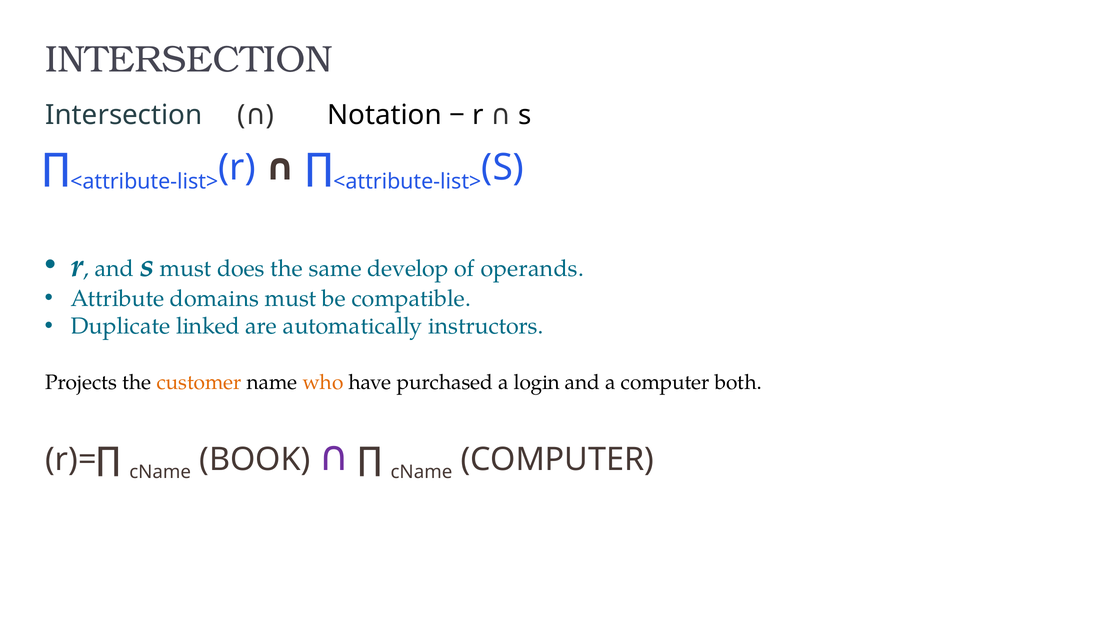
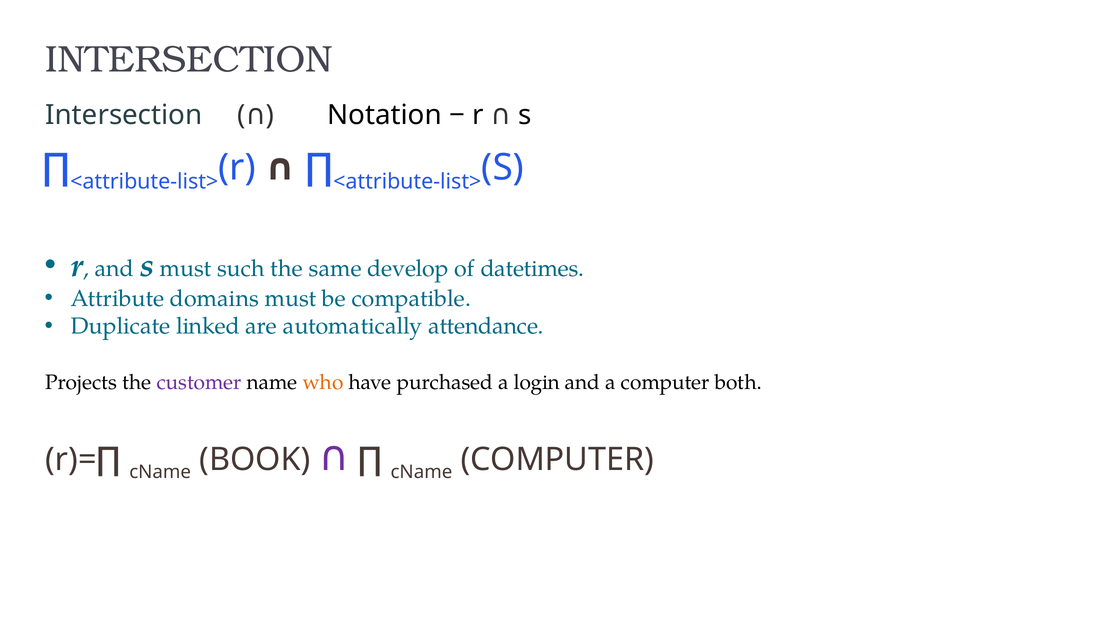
does: does -> such (241, 269)
operands: operands -> datetimes (532, 269)
instructors: instructors -> attendance (486, 326)
customer colour: orange -> purple (199, 382)
